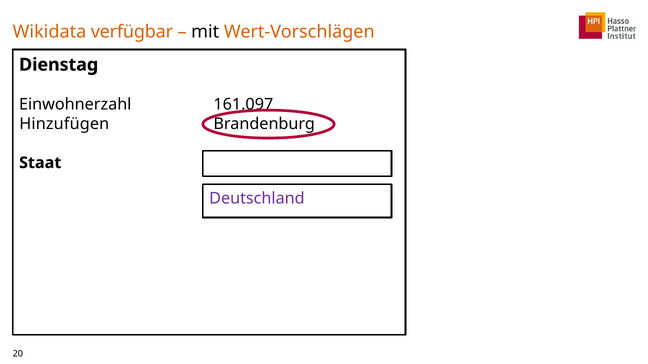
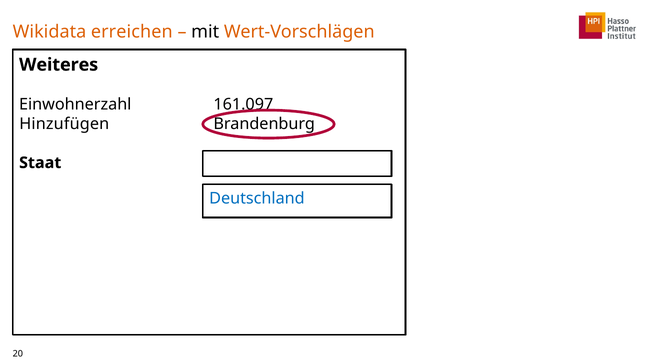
verfügbar: verfügbar -> erreichen (132, 32)
Dienstag: Dienstag -> Weiteres (59, 65)
Deutschland colour: purple -> blue (257, 199)
